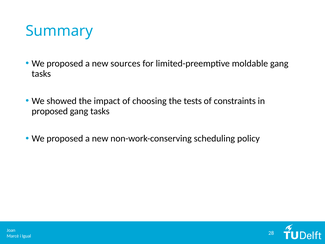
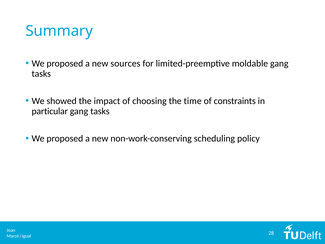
tests: tests -> time (193, 101)
proposed: proposed -> particular (50, 111)
